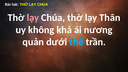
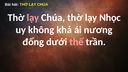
Thân: Thân -> Nhọc (110, 18)
quản: quản -> đống (33, 42)
thế colour: light blue -> pink (76, 42)
